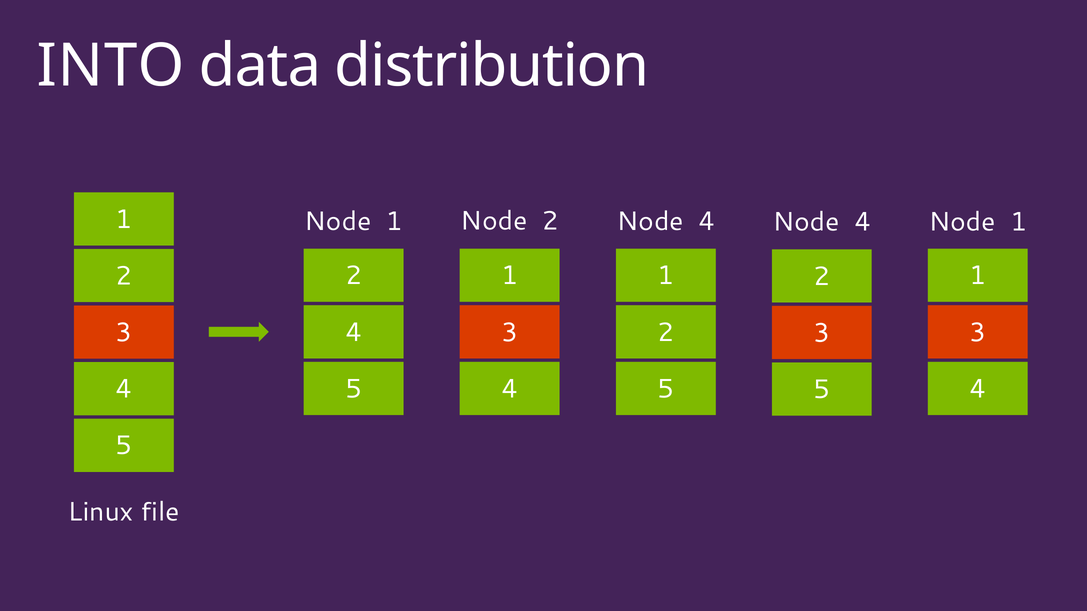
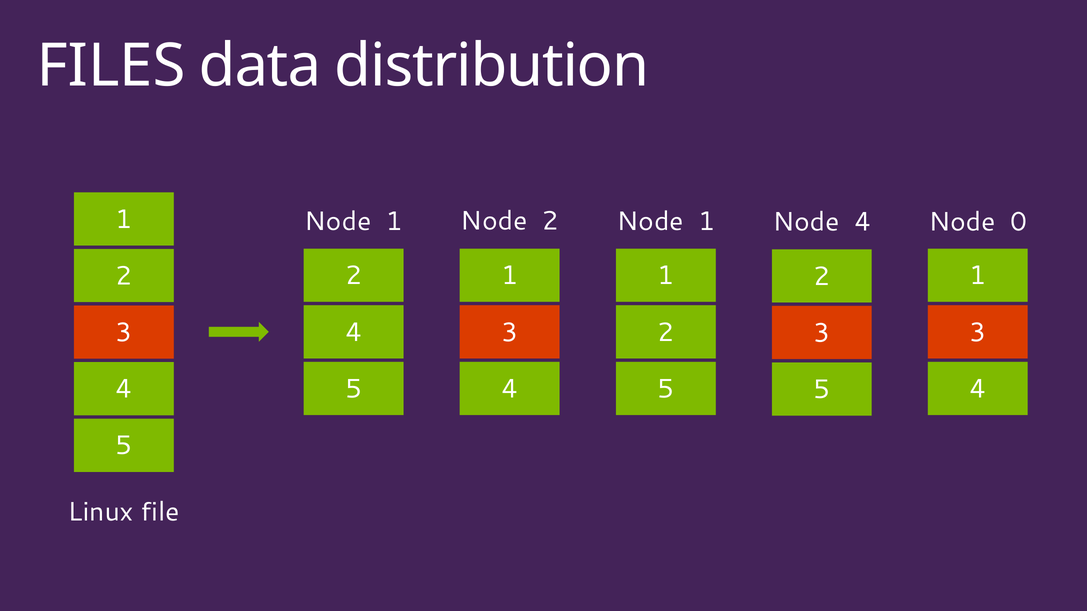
INTO: INTO -> FILES (111, 66)
2 Node 4: 4 -> 1 (707, 222)
Node 4 Node 1: 1 -> 0 (1019, 222)
